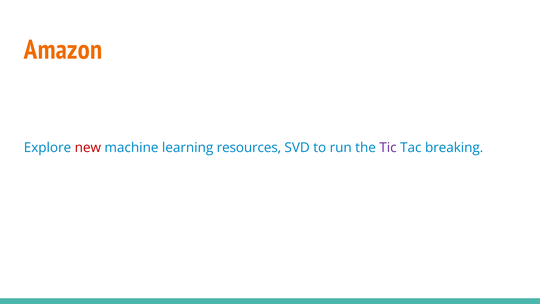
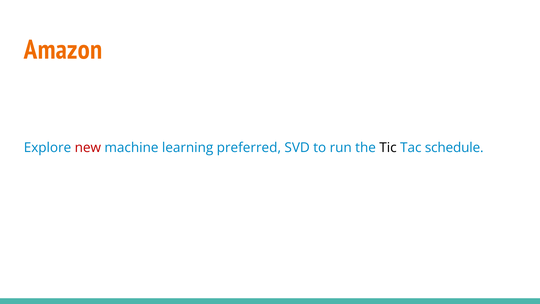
resources: resources -> preferred (249, 148)
Tic colour: purple -> black (388, 148)
breaking: breaking -> schedule (454, 148)
